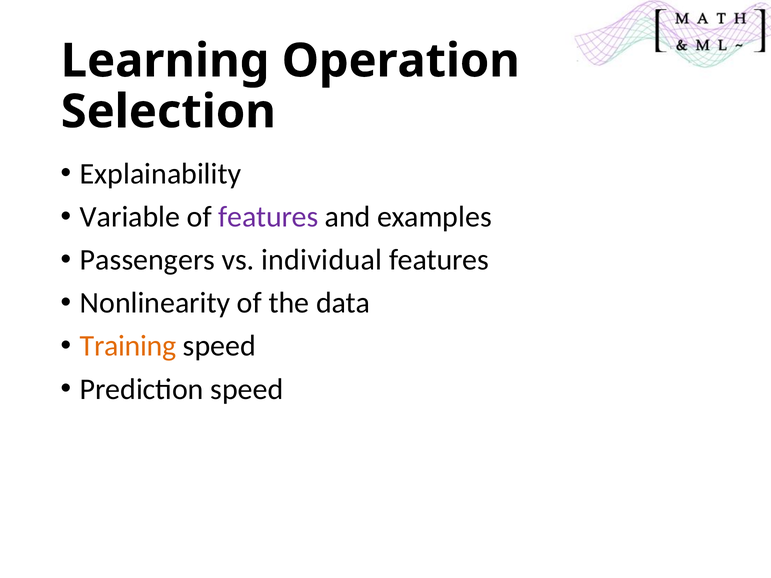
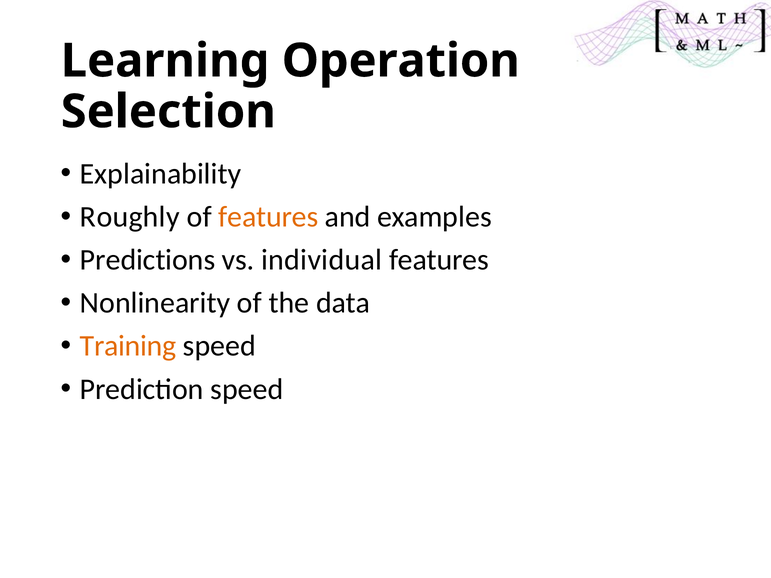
Variable: Variable -> Roughly (130, 217)
features colour: purple -> orange (268, 217)
Passengers: Passengers -> Predictions (148, 260)
